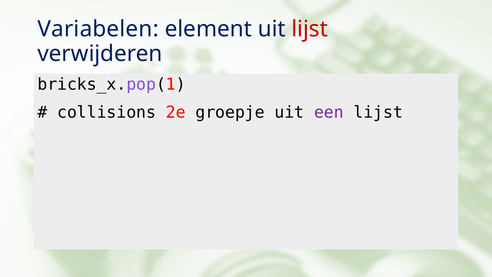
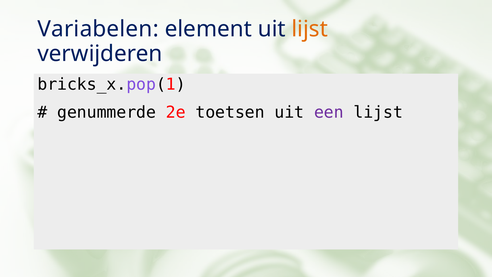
lijst colour: red -> orange (310, 29)
collisions: collisions -> genummerde (107, 112)
groepje: groepje -> toetsen (230, 112)
